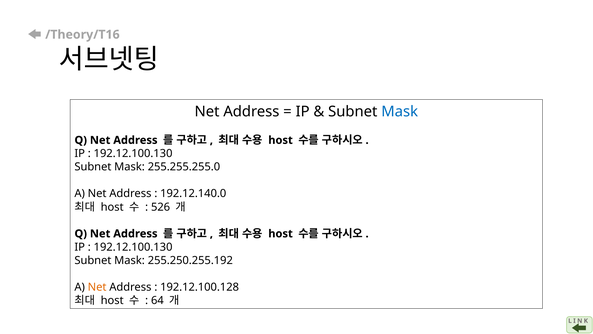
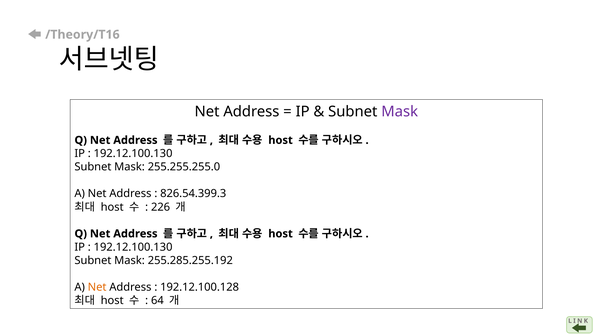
Mask colour: blue -> purple (400, 111)
192.12.140.0: 192.12.140.0 -> 826.54.399.3 (193, 193)
526: 526 -> 226 (161, 207)
255.250.255.192: 255.250.255.192 -> 255.285.255.192 (190, 260)
